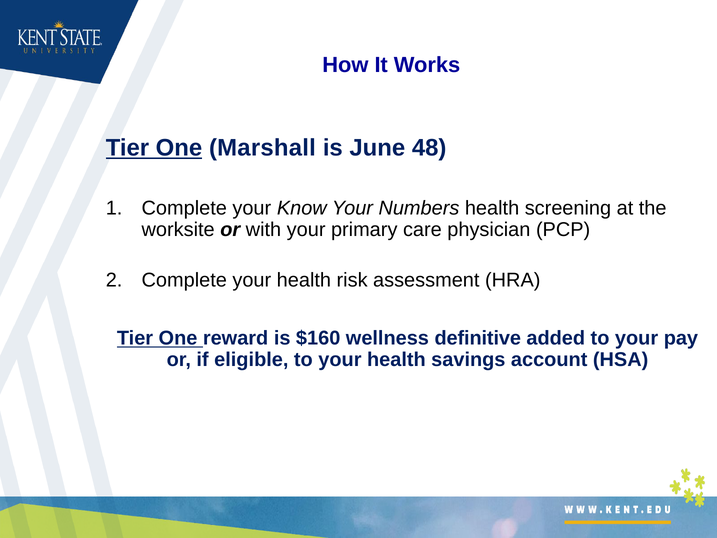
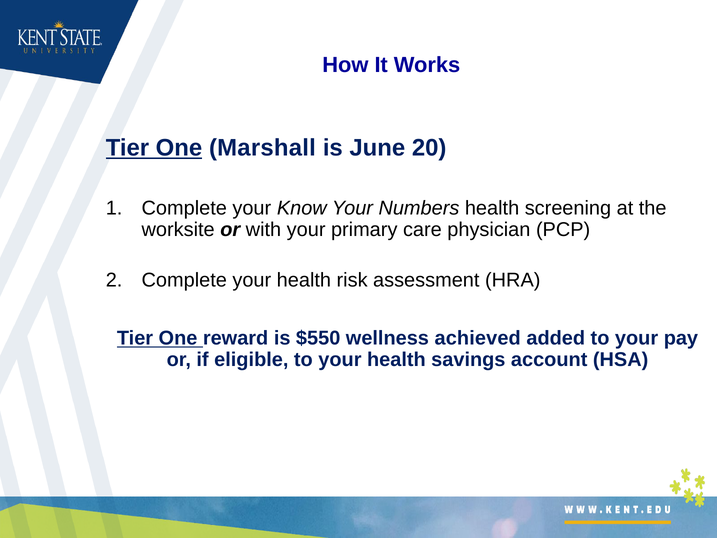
48: 48 -> 20 (429, 148)
$160: $160 -> $550 (318, 338)
definitive: definitive -> achieved (478, 338)
